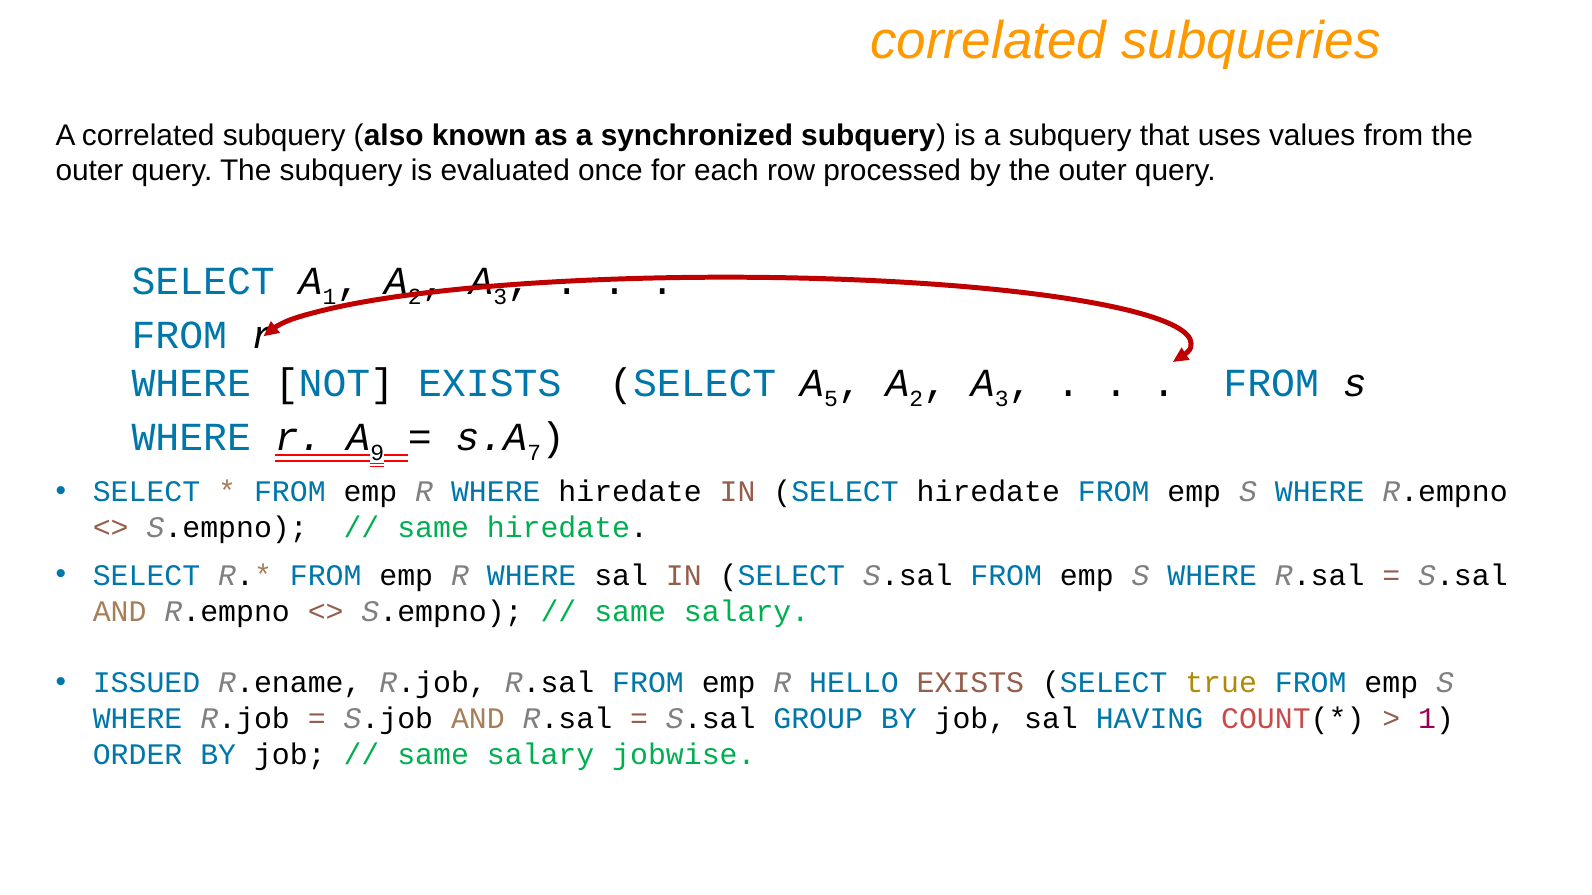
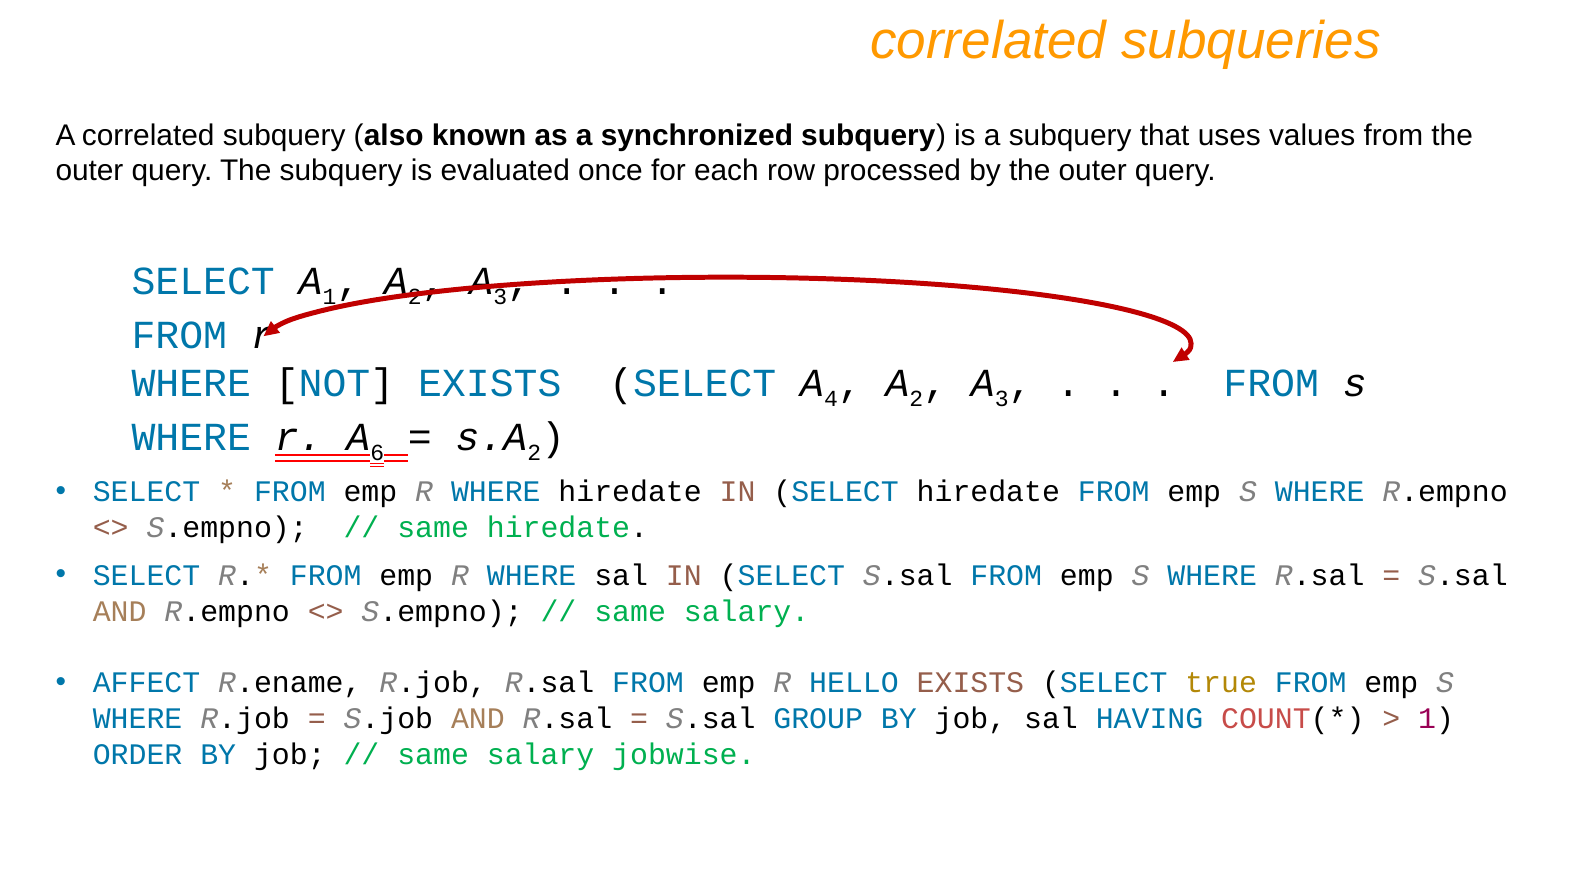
5: 5 -> 4 (831, 399)
9: 9 -> 6 (377, 454)
7: 7 -> 2 (534, 454)
ISSUED: ISSUED -> AFFECT (147, 683)
